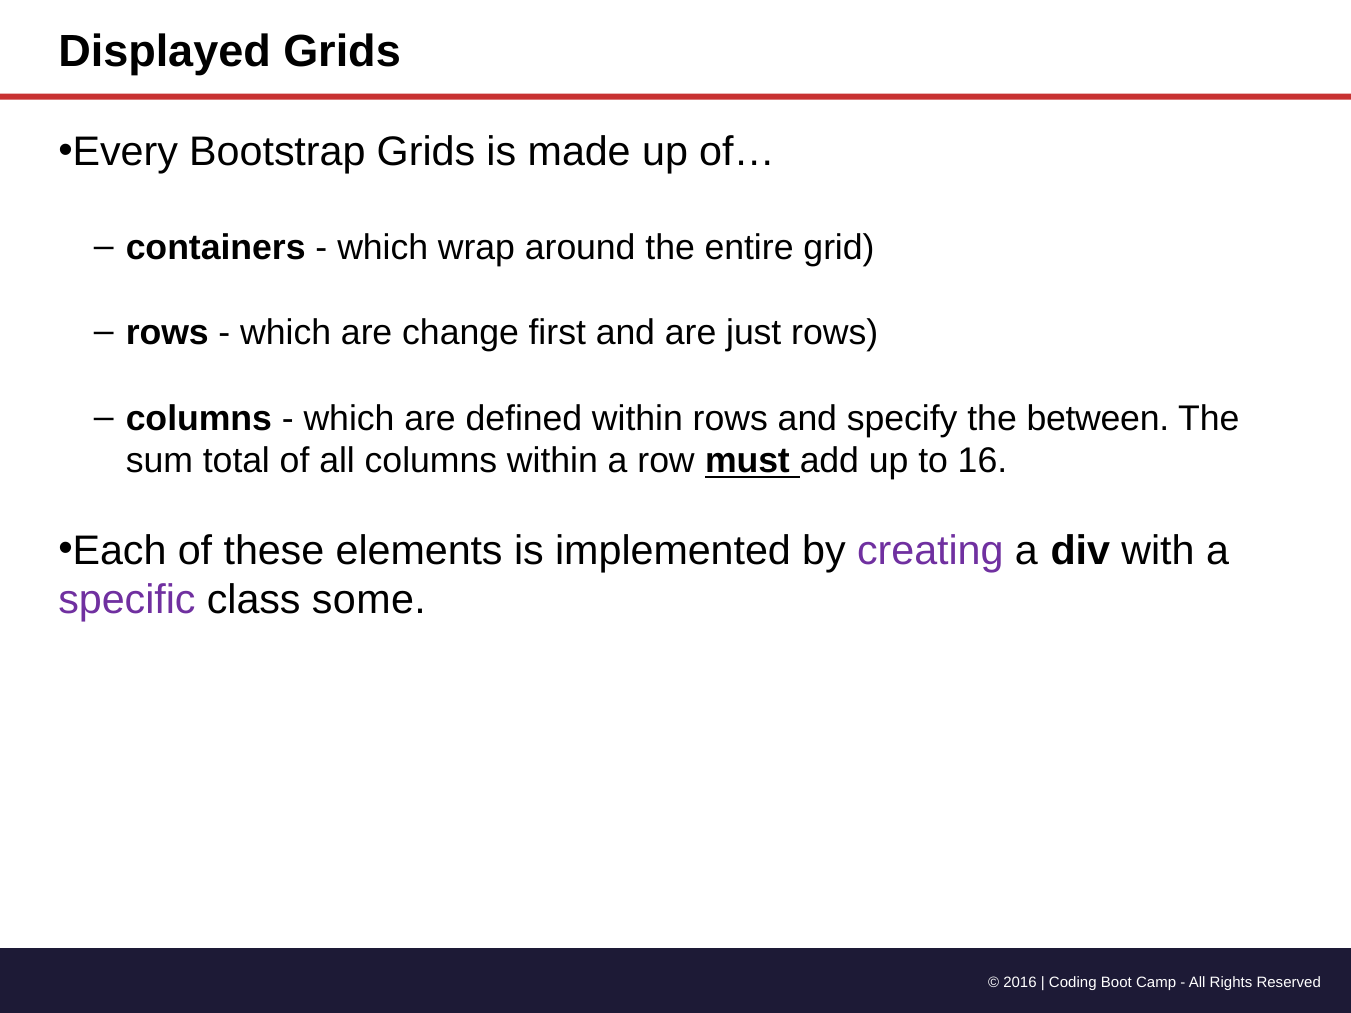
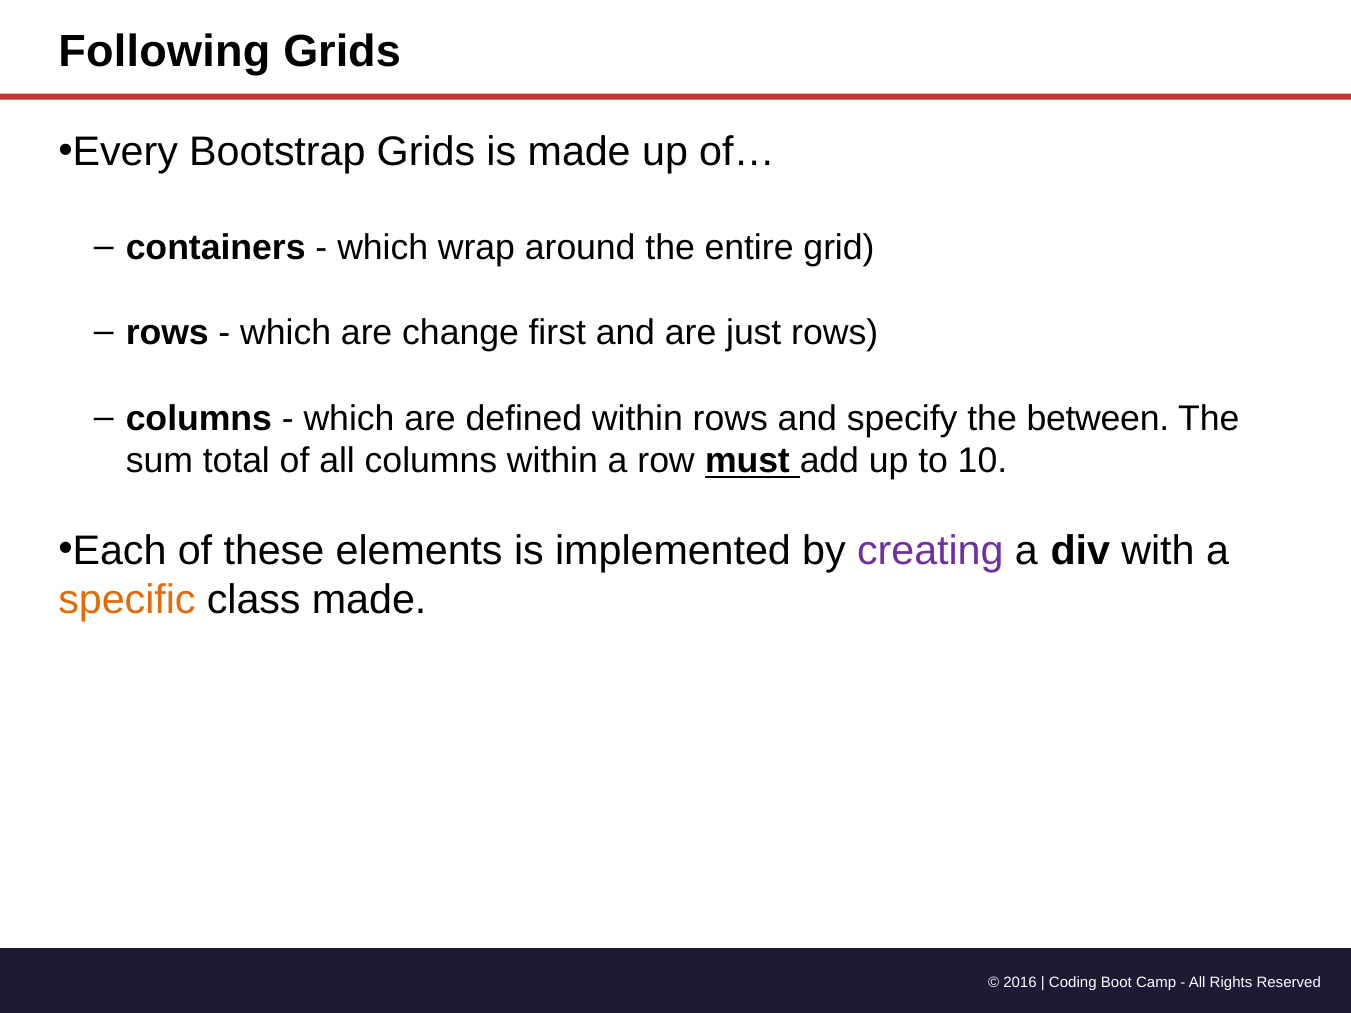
Displayed: Displayed -> Following (164, 51)
16: 16 -> 10 (982, 461)
specific colour: purple -> orange (127, 600)
class some: some -> made (369, 600)
